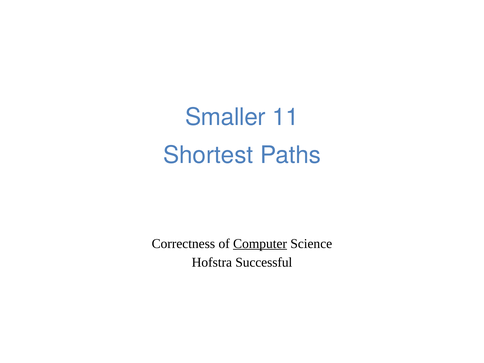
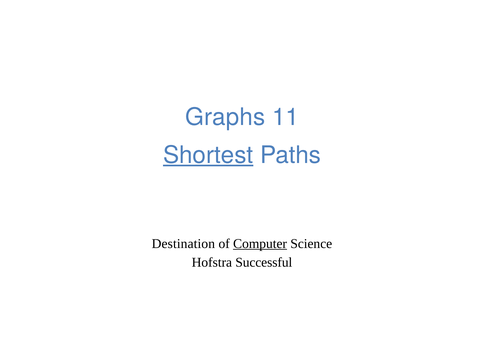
Smaller: Smaller -> Graphs (225, 117)
Shortest underline: none -> present (208, 155)
Correctness: Correctness -> Destination (183, 244)
